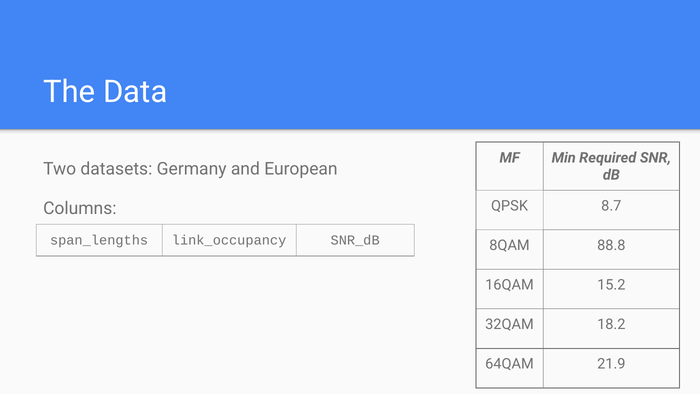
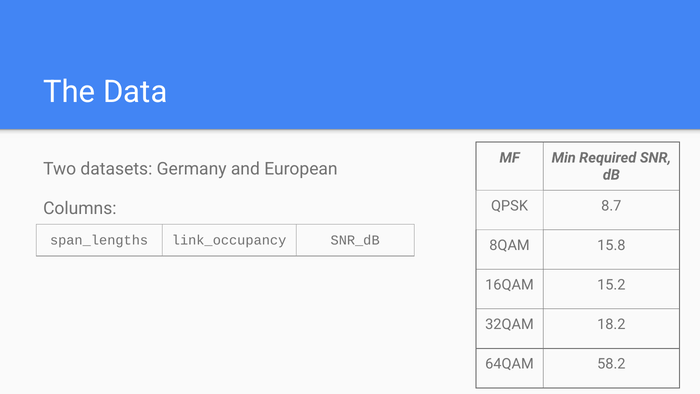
88.8: 88.8 -> 15.8 (611, 245)
21.9: 21.9 -> 58.2 (611, 364)
